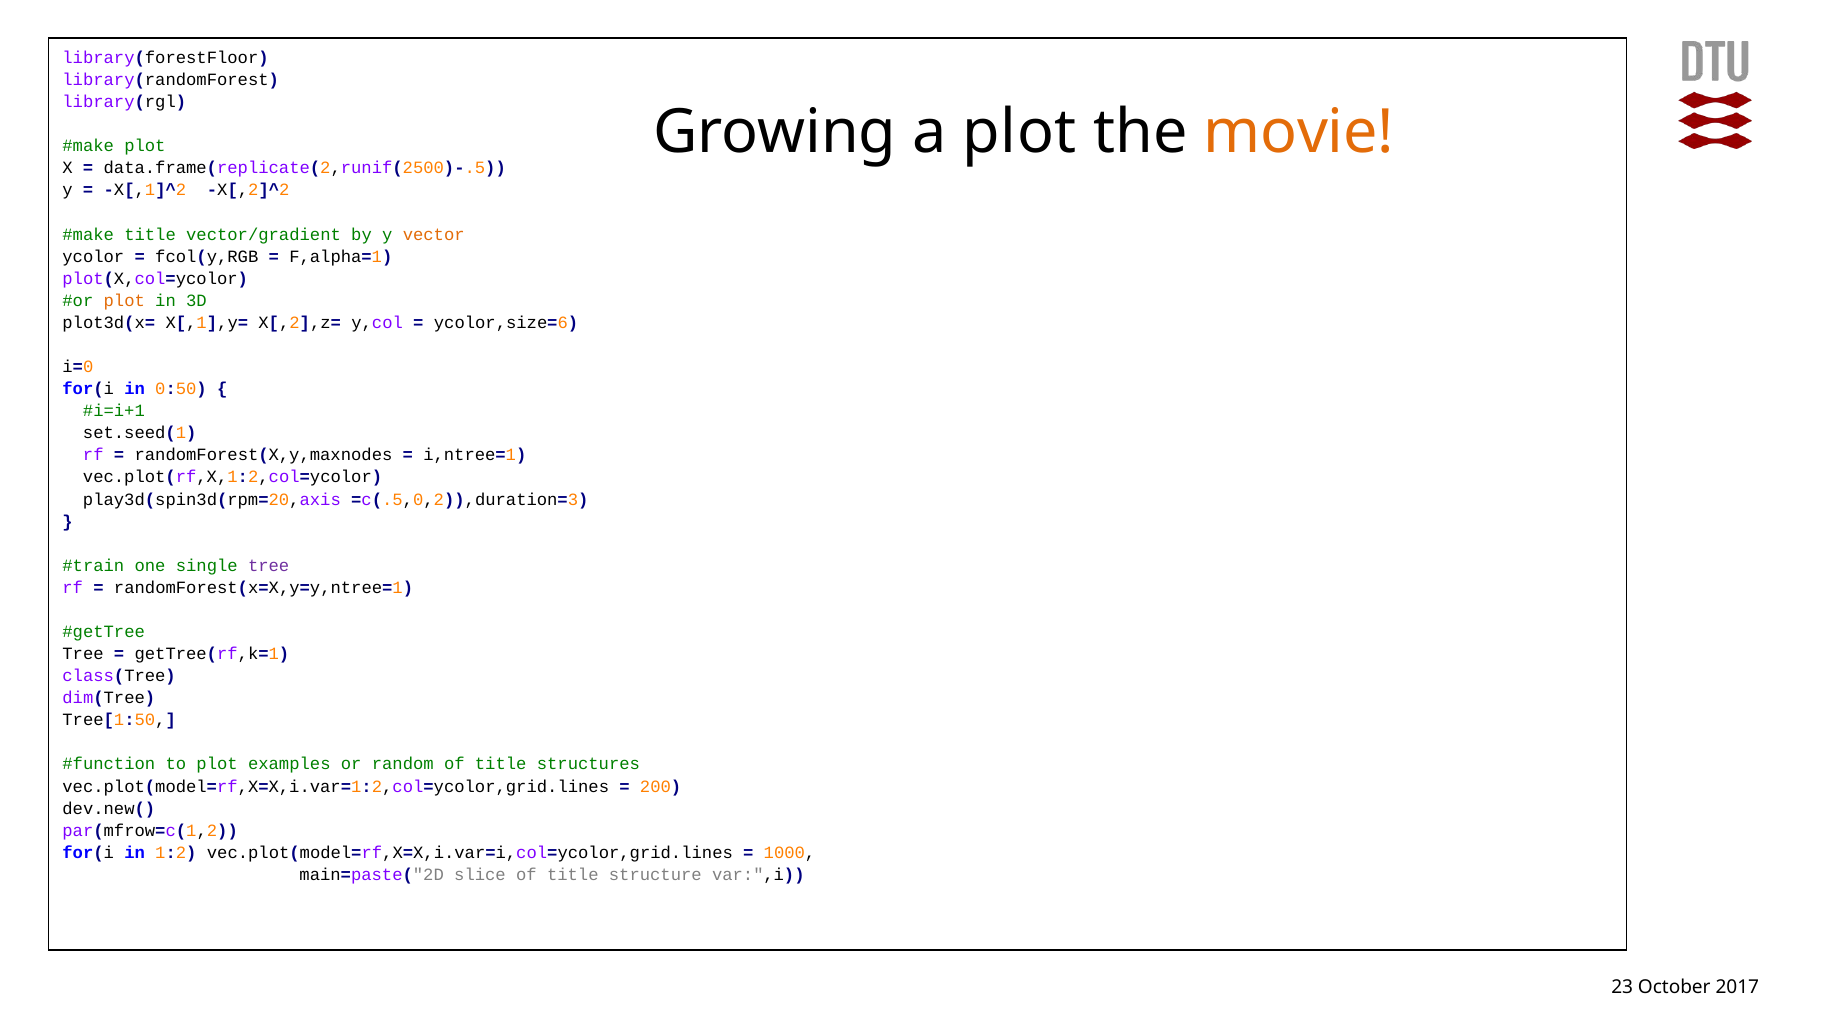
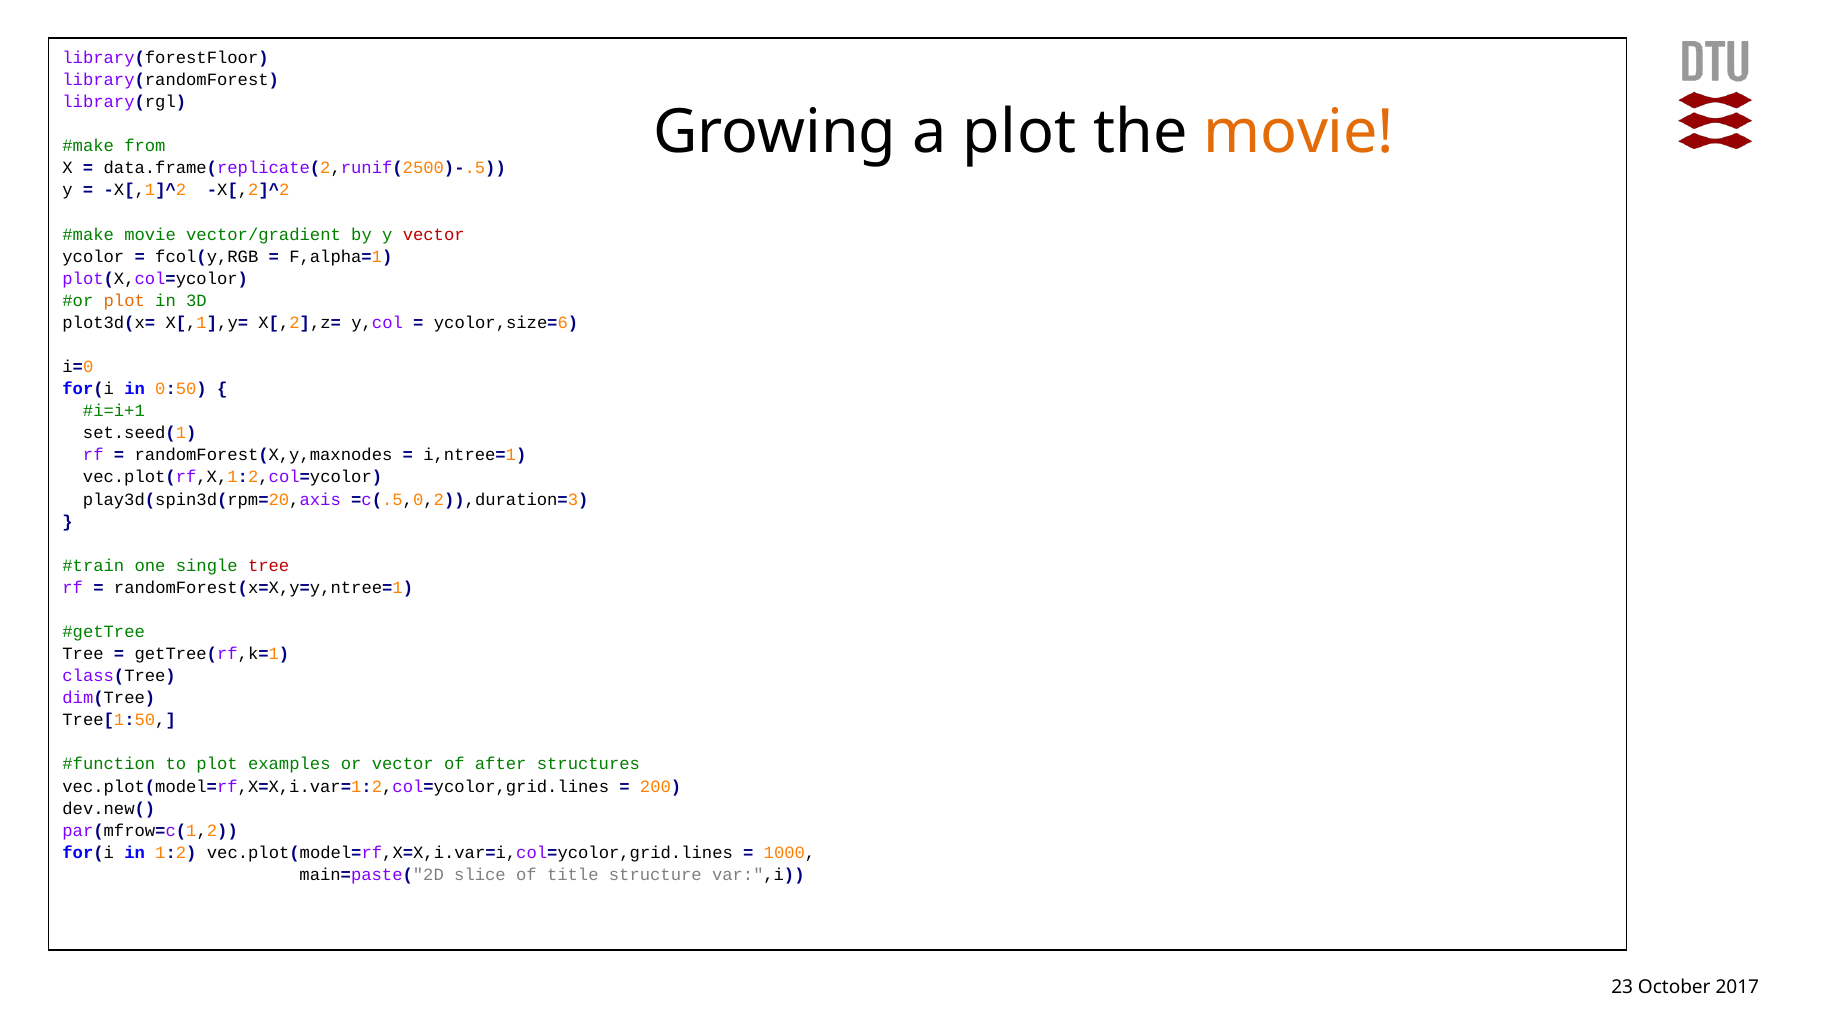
plot: plot -> from (145, 146)
title: title -> movie (150, 234)
vector colour: orange -> red (434, 234)
tree colour: purple -> red (269, 565)
or random: random -> vector (403, 764)
title: title -> after (501, 764)
